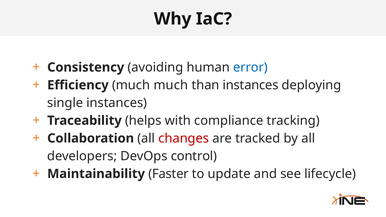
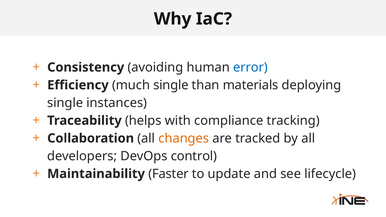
much much: much -> single (171, 85)
than instances: instances -> materials (251, 85)
changes colour: red -> orange (184, 138)
